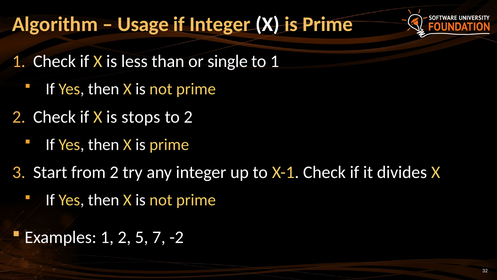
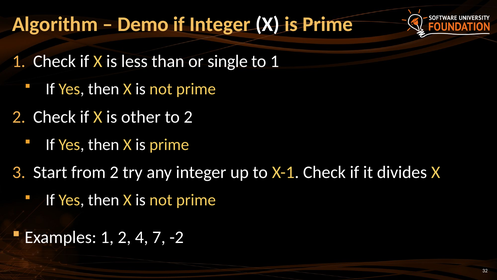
Usage: Usage -> Demo (143, 24)
stops: stops -> other (141, 117)
5: 5 -> 4 (142, 237)
